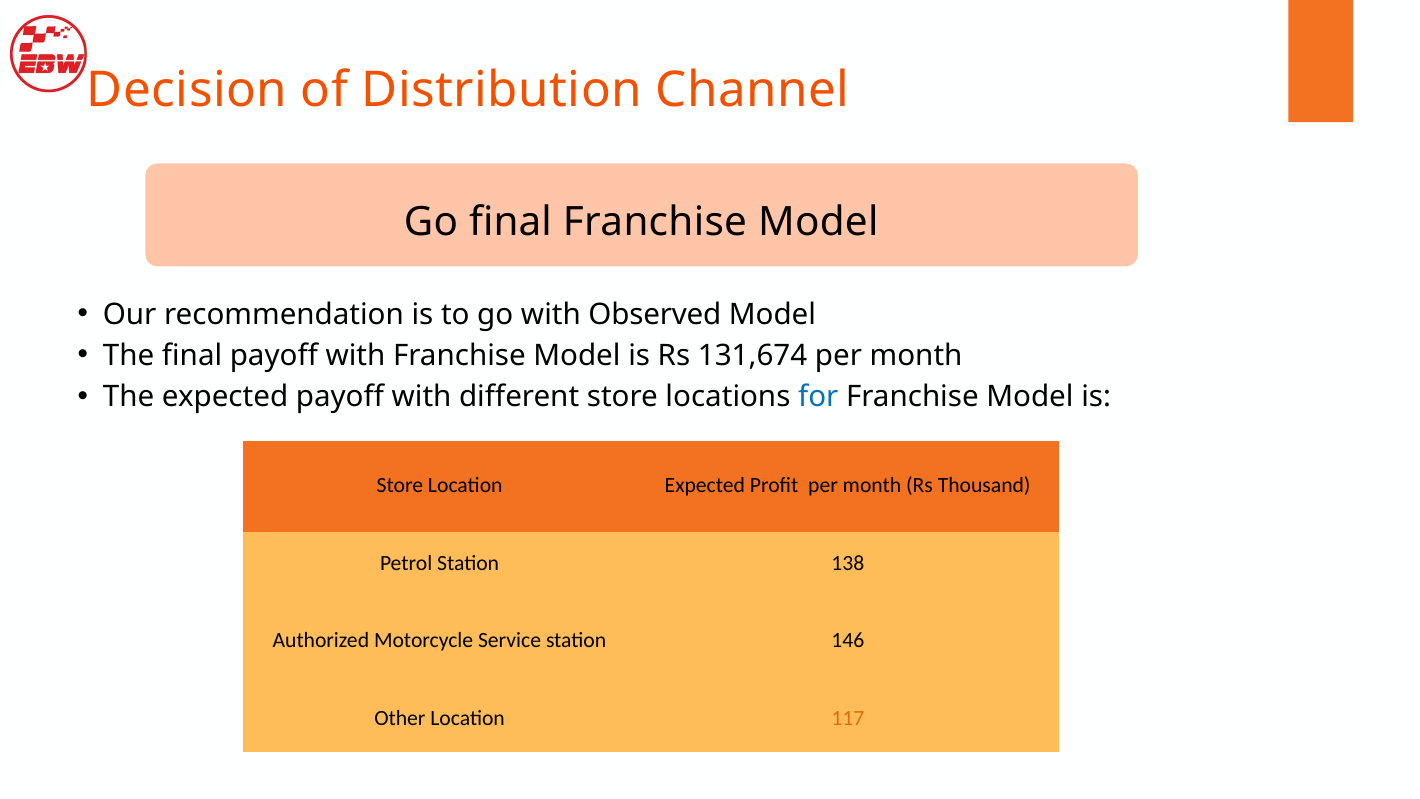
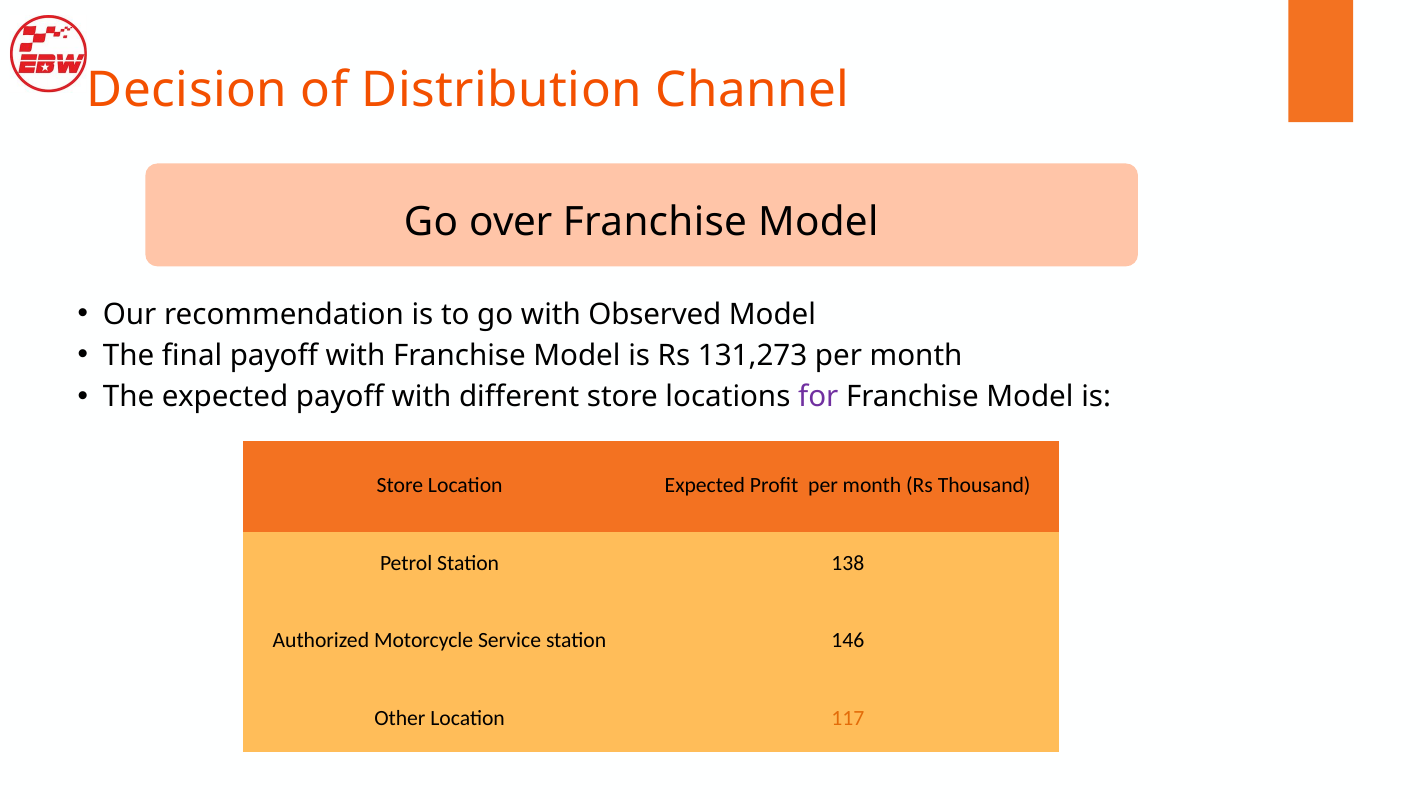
Go final: final -> over (511, 223)
131,674: 131,674 -> 131,273 (753, 356)
for colour: blue -> purple (818, 397)
